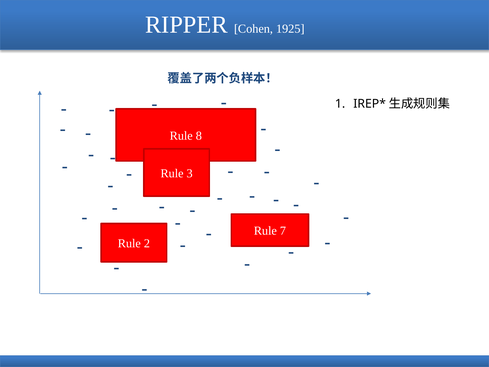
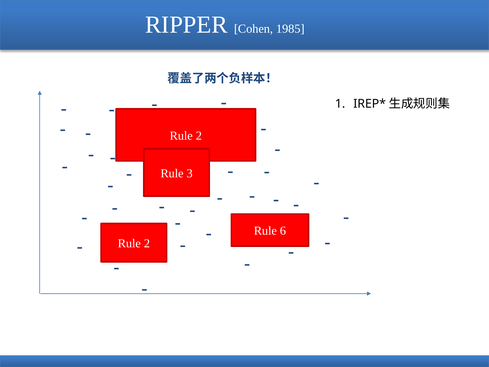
1925: 1925 -> 1985 (290, 29)
8: 8 -> 2 (199, 136)
7: 7 -> 6 (283, 231)
